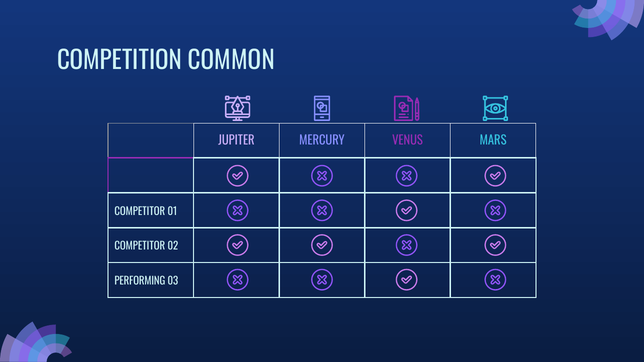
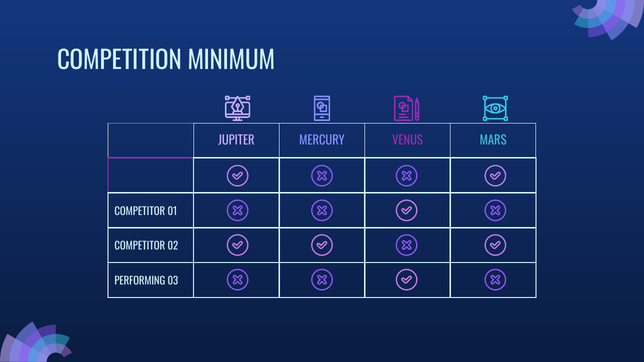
COMMON: COMMON -> MINIMUM (231, 61)
